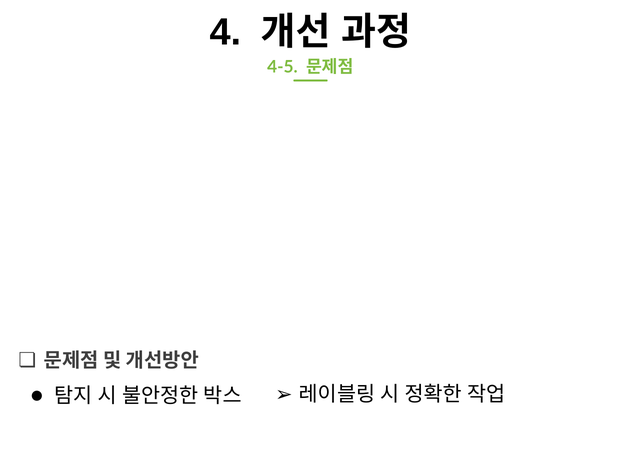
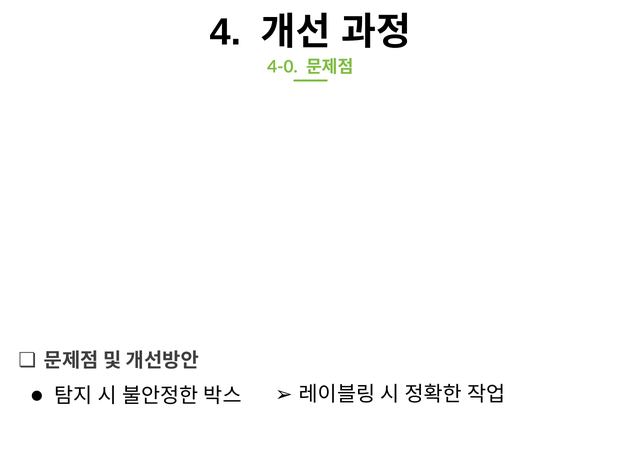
4-5: 4-5 -> 4-0 (282, 67)
